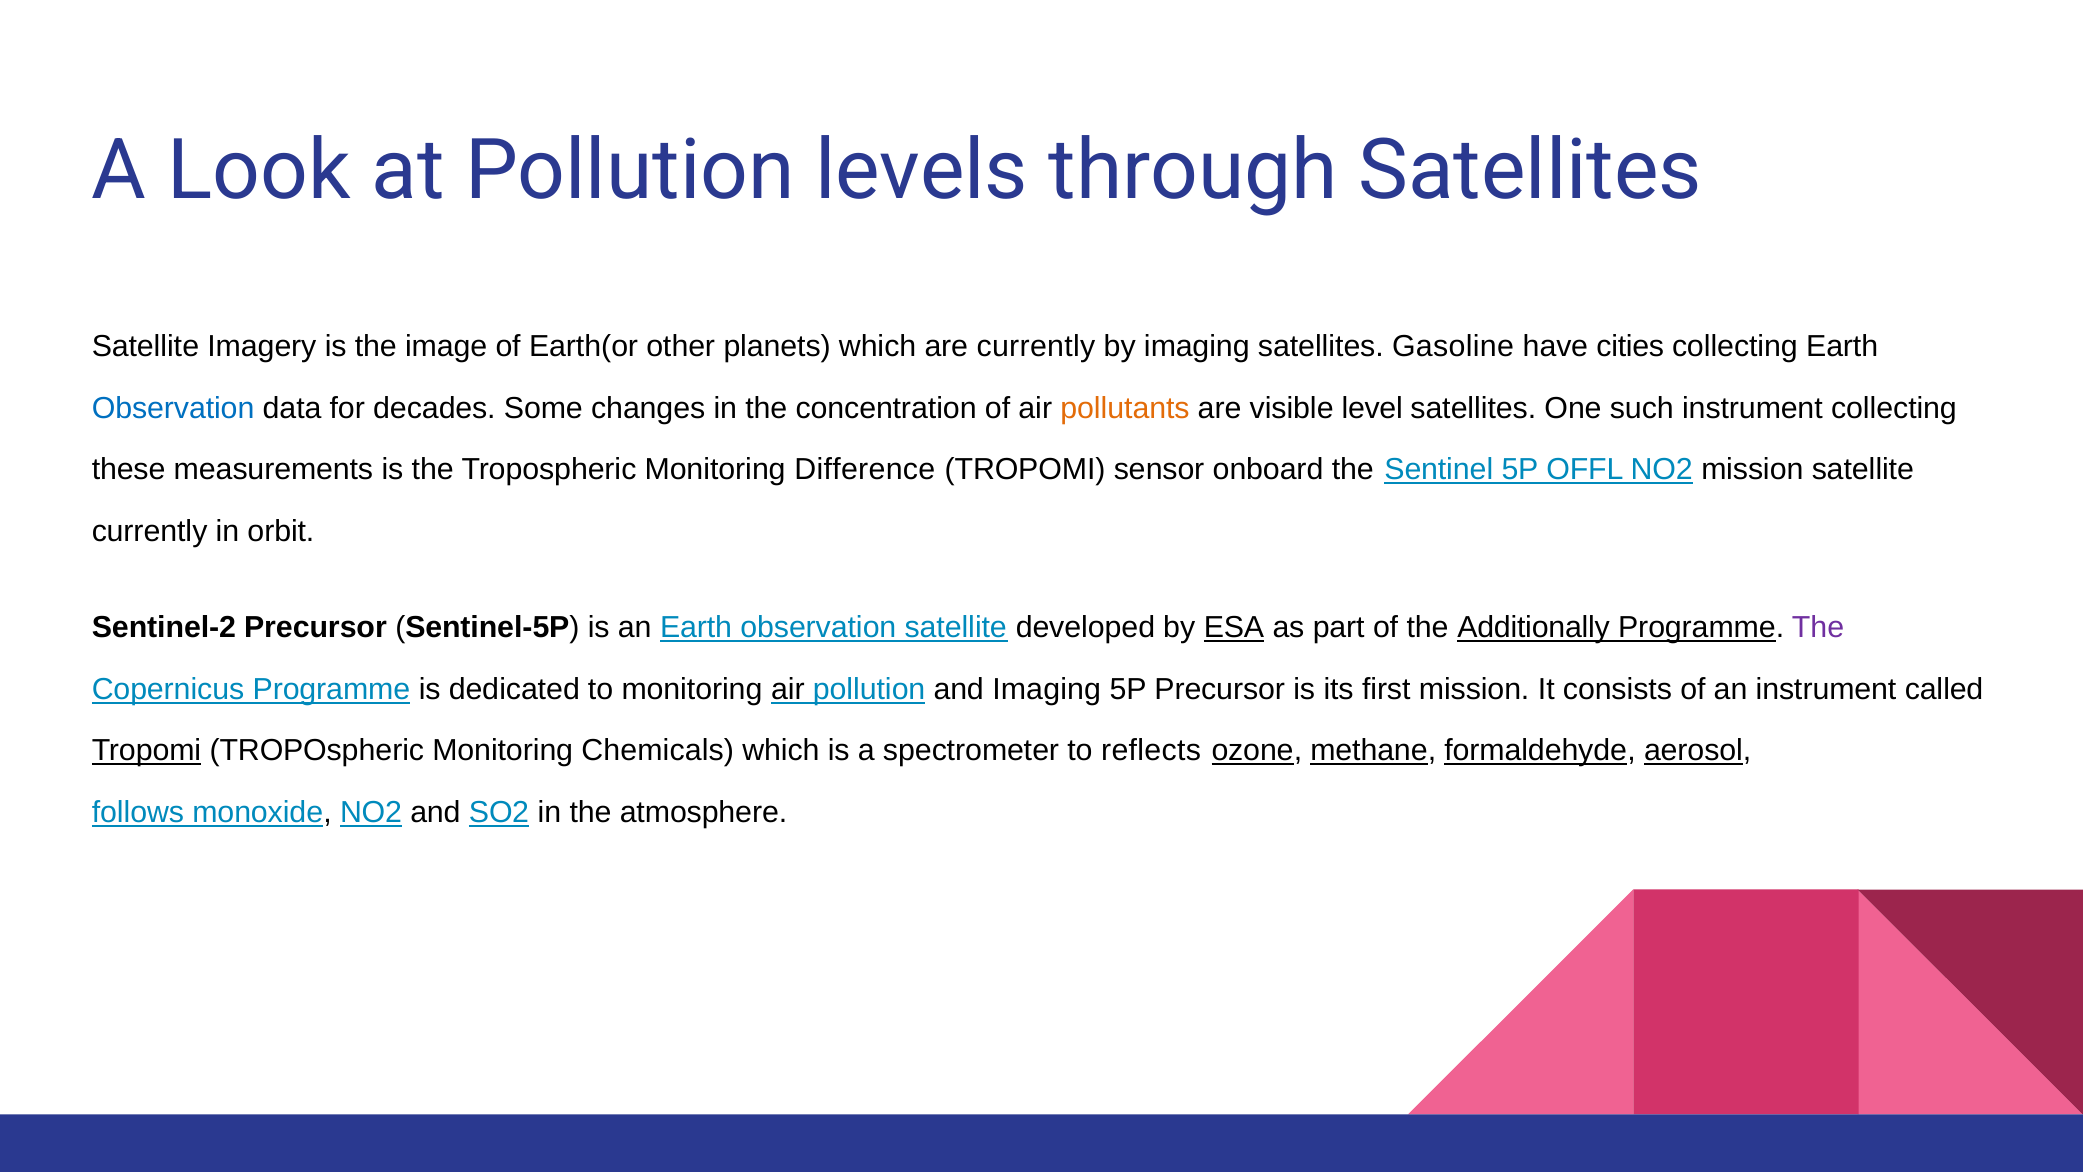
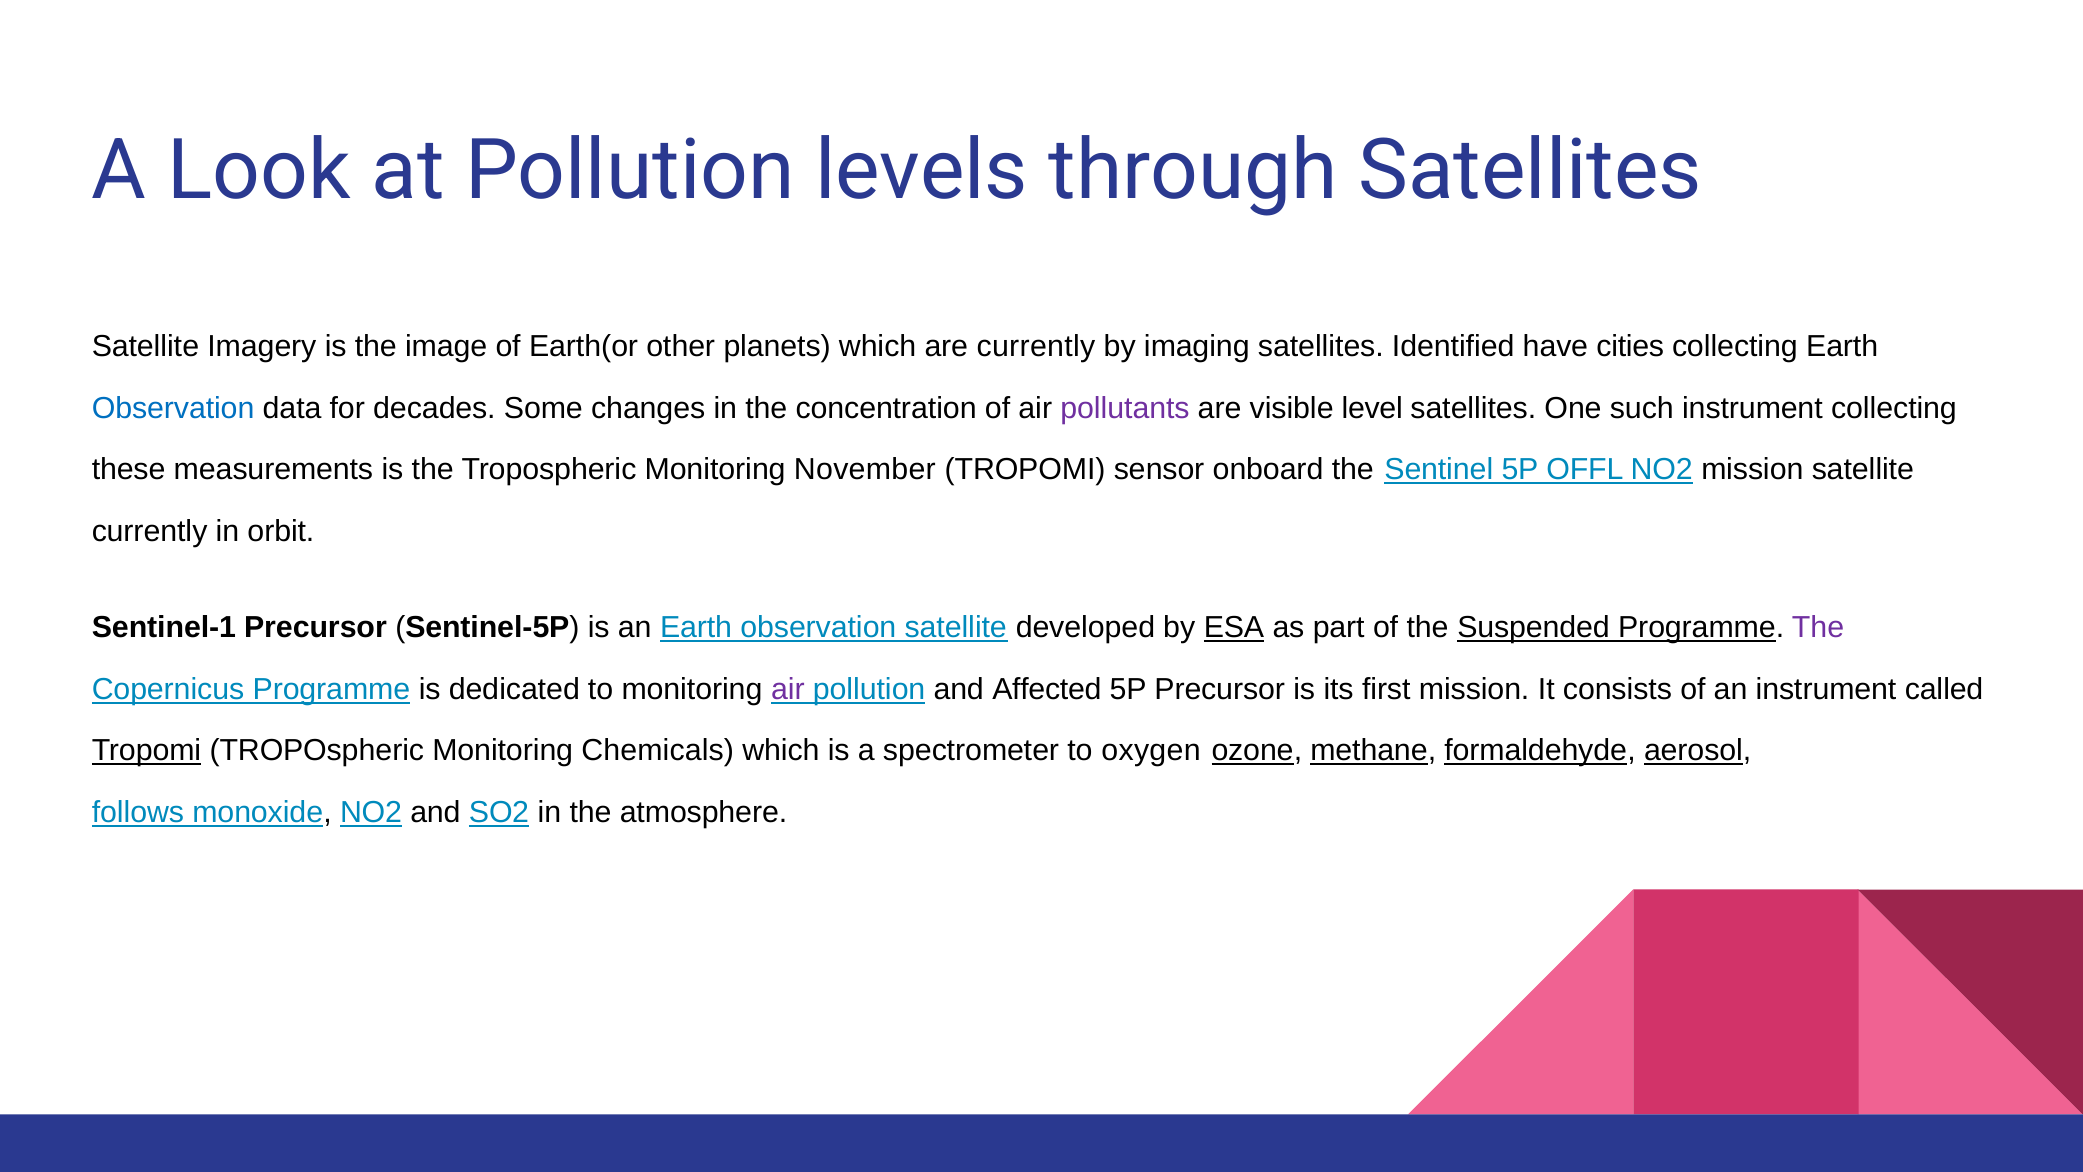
Gasoline: Gasoline -> Identified (1453, 346)
pollutants colour: orange -> purple (1125, 408)
Difference: Difference -> November (865, 470)
Sentinel-2: Sentinel-2 -> Sentinel-1 (164, 628)
Additionally: Additionally -> Suspended (1534, 628)
air colour: black -> purple (788, 689)
and Imaging: Imaging -> Affected (1047, 689)
reflects: reflects -> oxygen (1151, 751)
